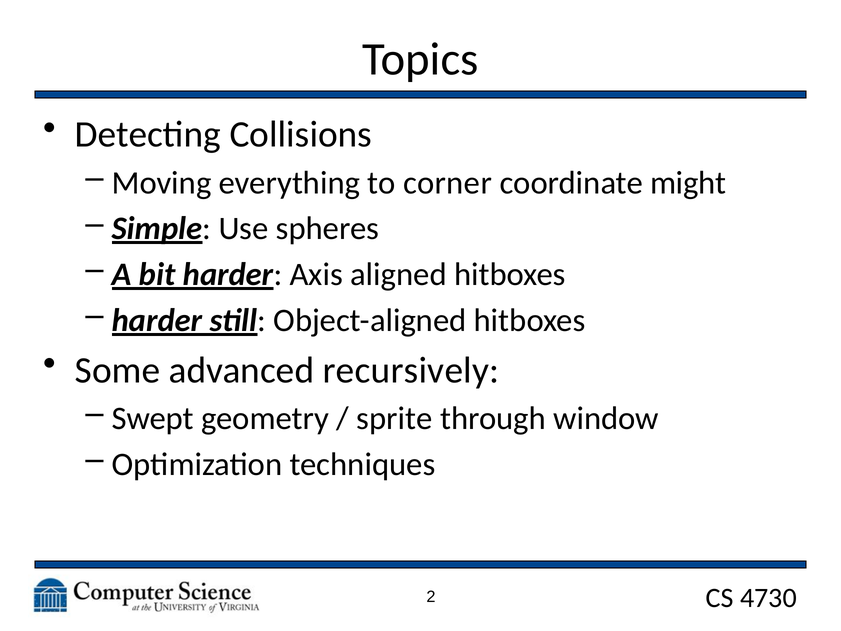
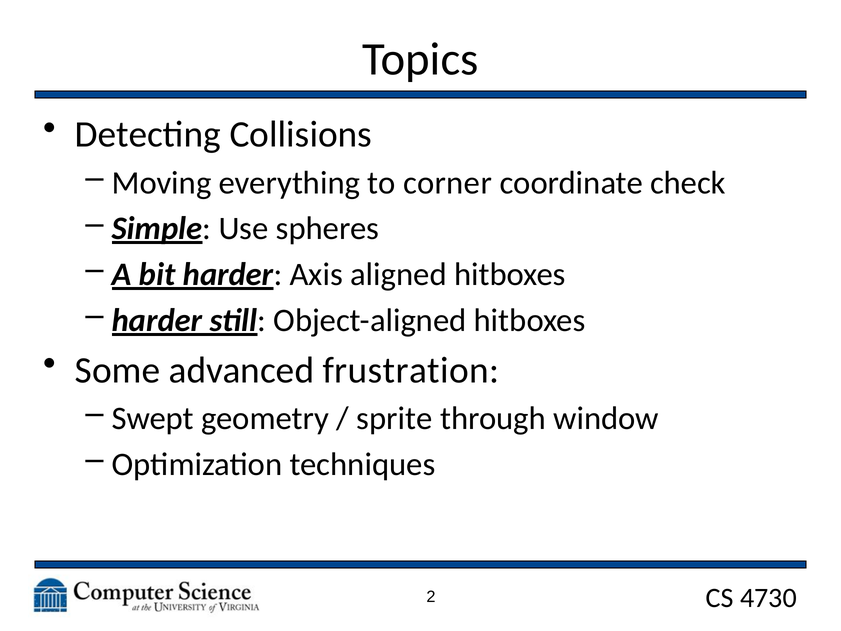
might: might -> check (688, 183)
recursively: recursively -> frustration (411, 370)
